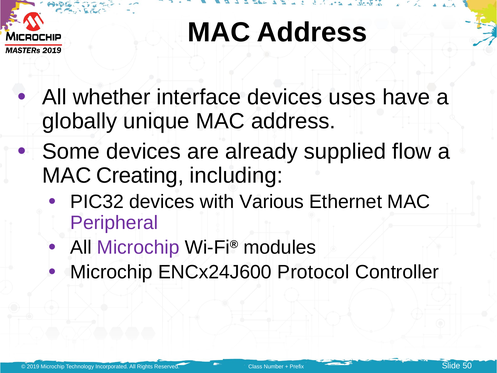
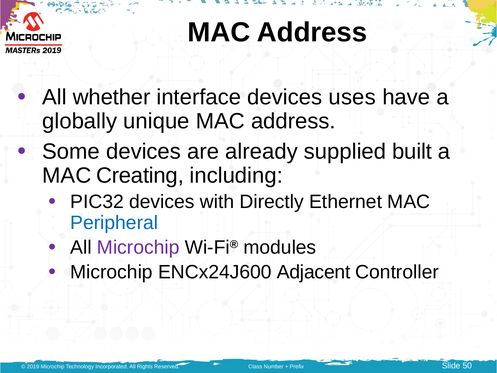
flow: flow -> built (412, 151)
Various: Various -> Directly (272, 202)
Peripheral colour: purple -> blue (114, 223)
Protocol: Protocol -> Adjacent (314, 272)
